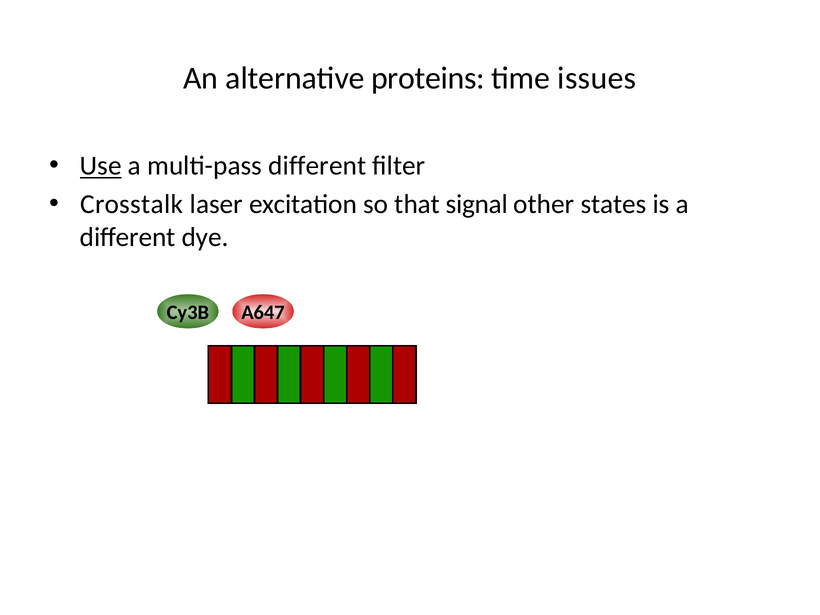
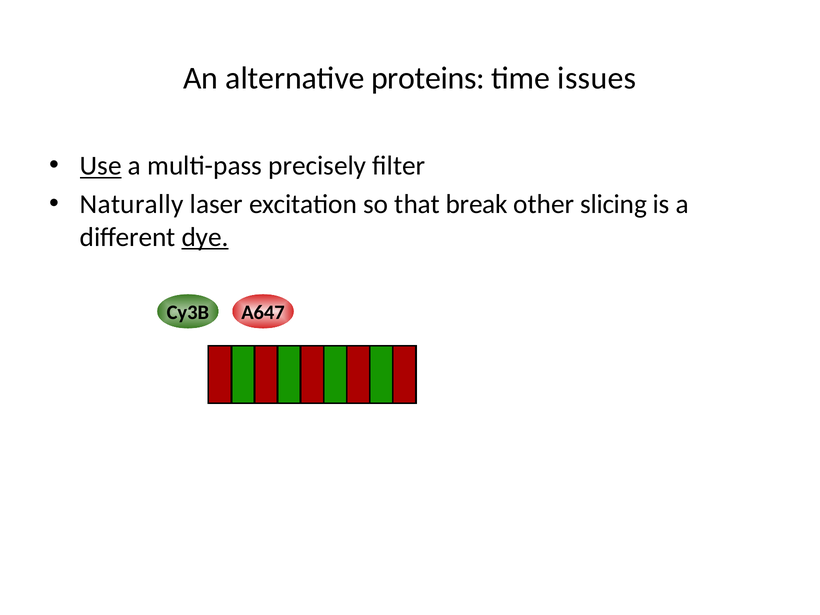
multi-pass different: different -> precisely (317, 166)
Crosstalk: Crosstalk -> Naturally (132, 204)
signal: signal -> break (477, 204)
states: states -> slicing (614, 204)
dye underline: none -> present (205, 237)
